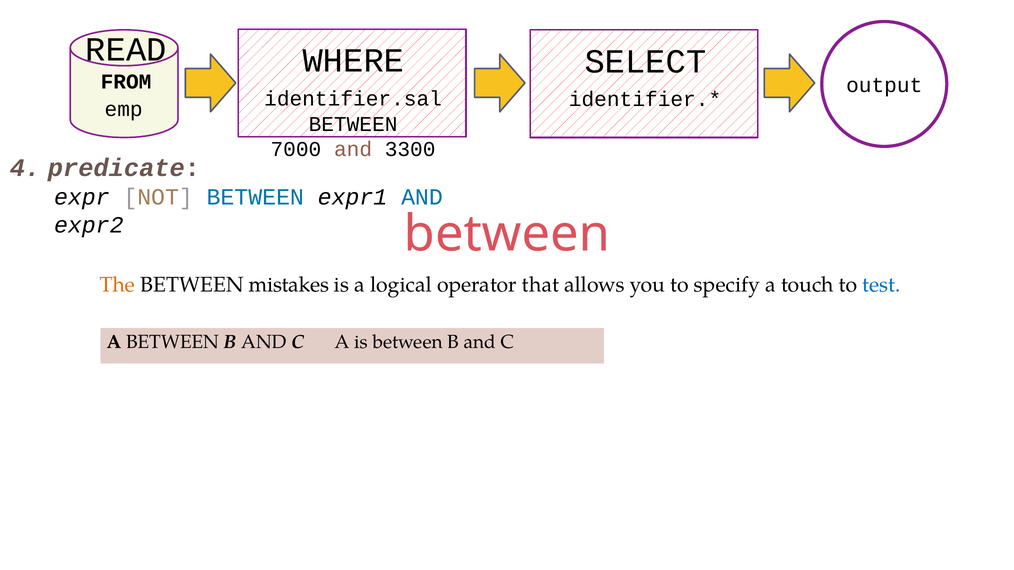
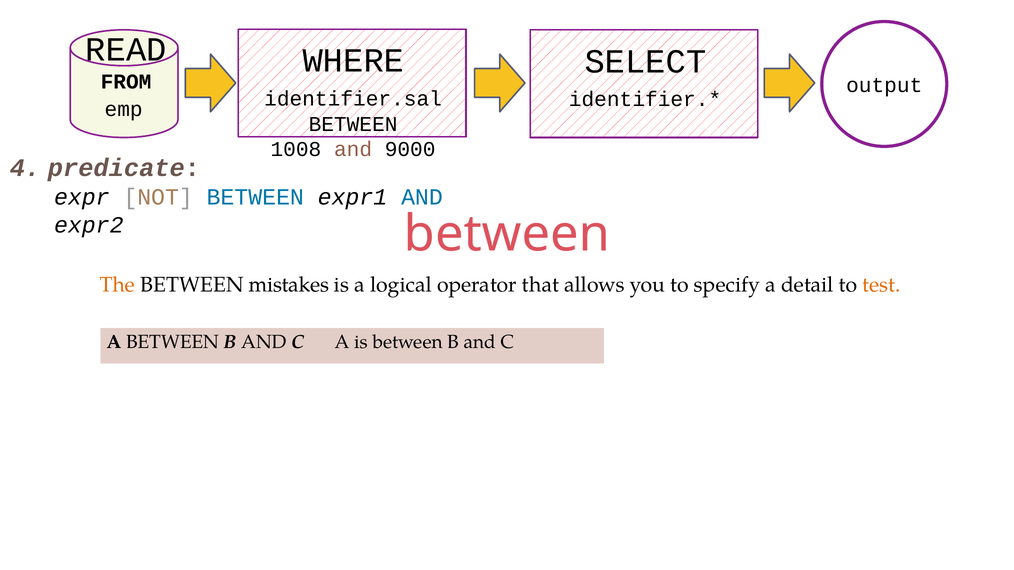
7000: 7000 -> 1008 (296, 149)
3300: 3300 -> 9000 (410, 149)
touch: touch -> detail (807, 285)
test colour: blue -> orange (881, 285)
